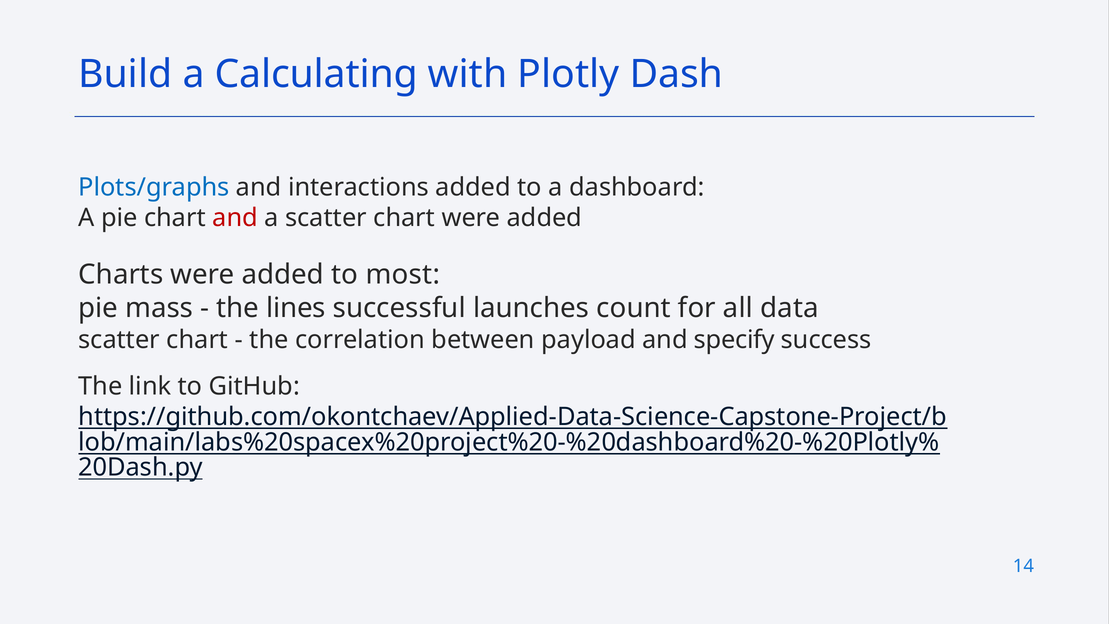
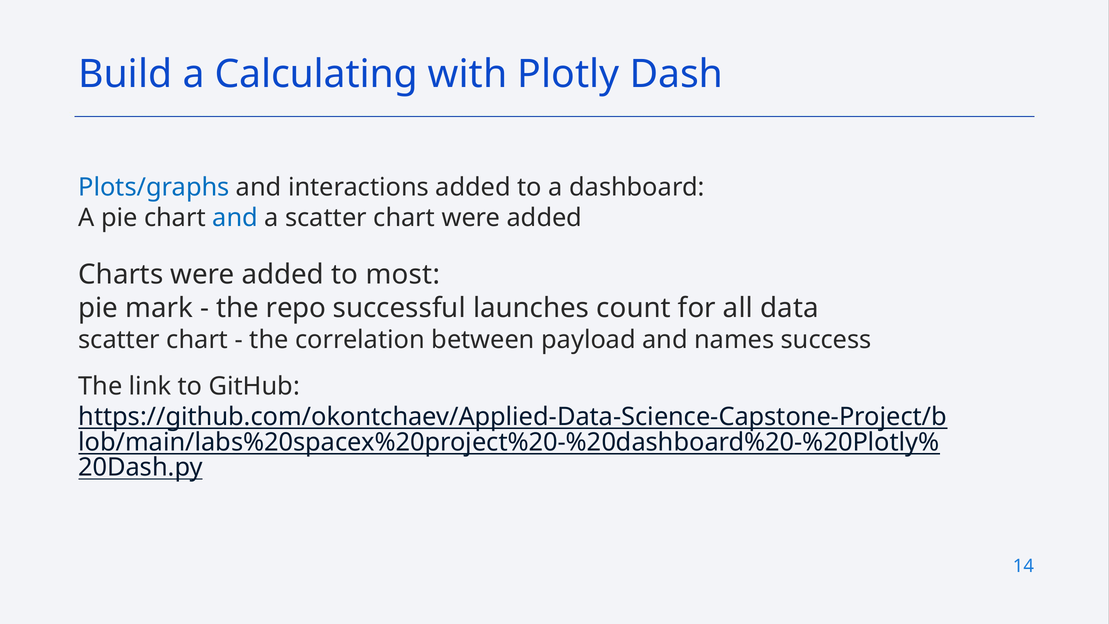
and colour: red -> blue (235, 218)
mass: mass -> mark (159, 308)
lines: lines -> repo (296, 308)
specify: specify -> names (734, 340)
